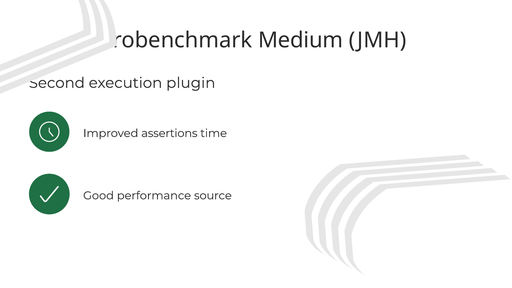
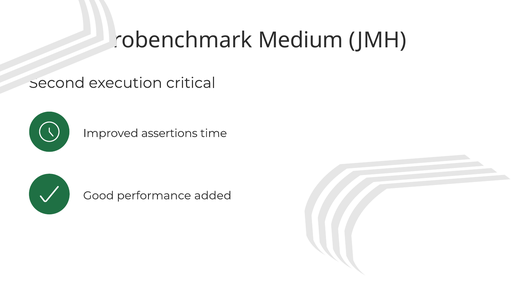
plugin: plugin -> critical (191, 83)
source: source -> added (213, 196)
